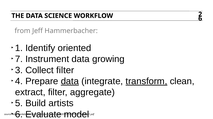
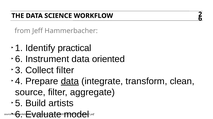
oriented: oriented -> practical (75, 48)
7: 7 -> 6 (19, 59)
growing: growing -> oriented (108, 59)
transform underline: present -> none (146, 82)
extract: extract -> source (30, 93)
